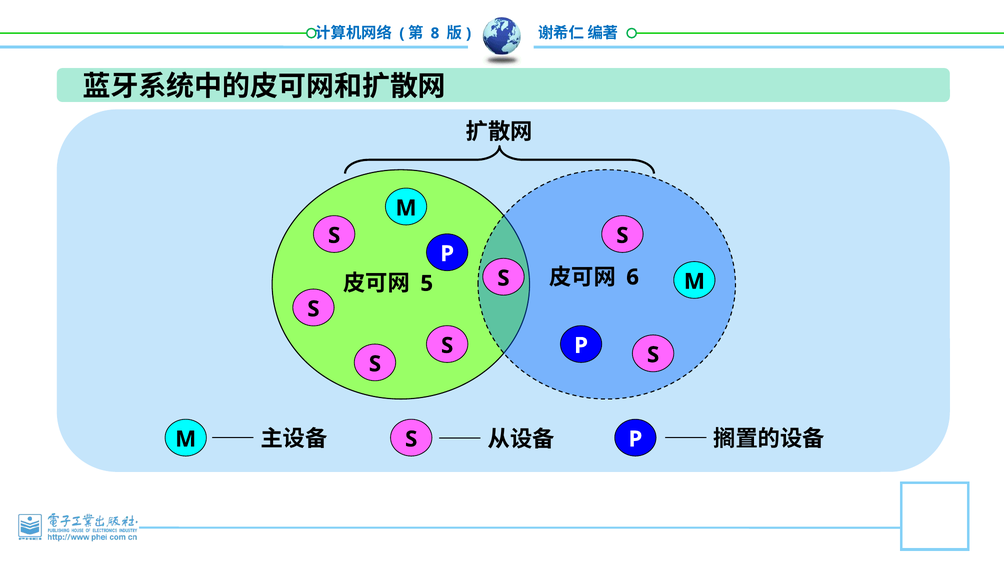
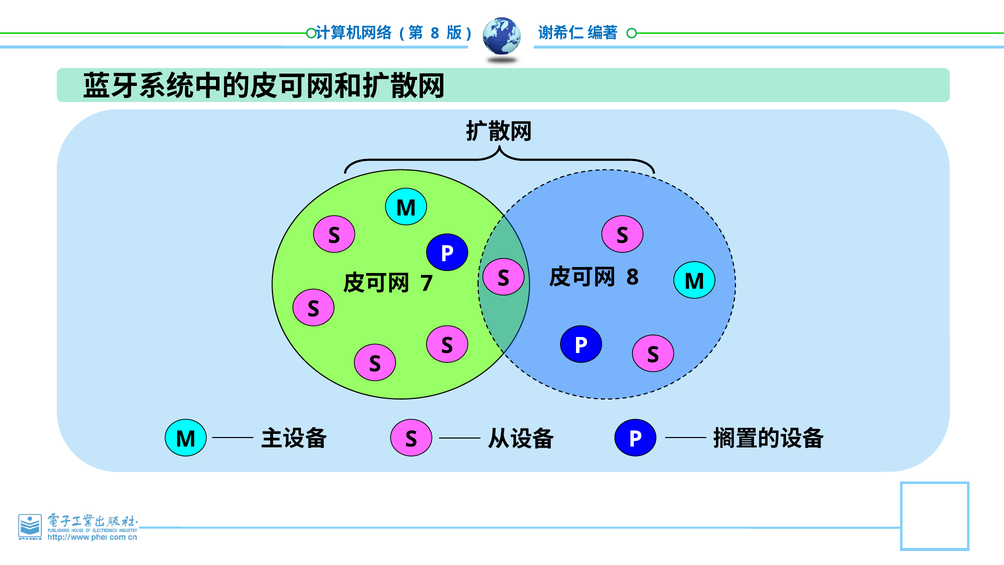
6: 6 -> 8 (633, 277)
5: 5 -> 7 (427, 283)
